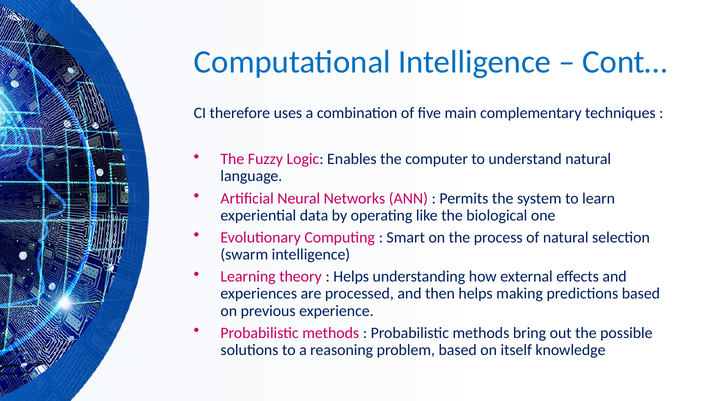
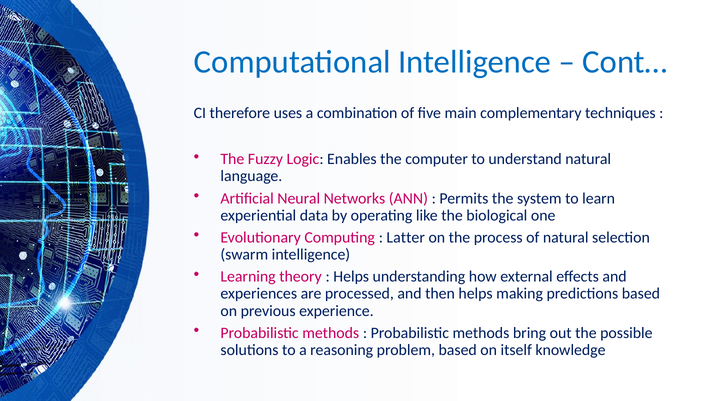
Smart: Smart -> Latter (406, 238)
